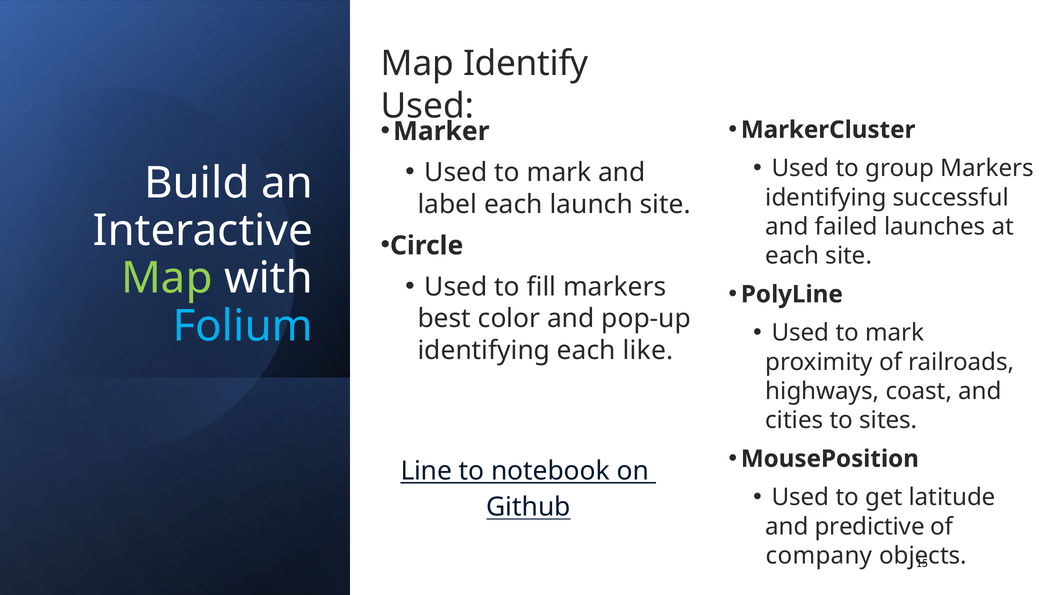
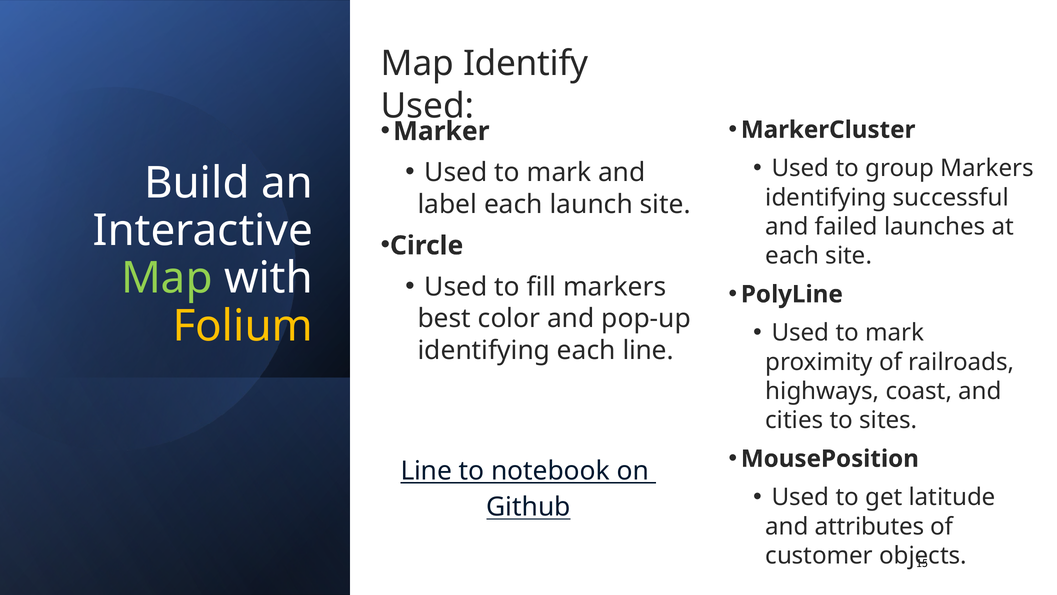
Folium colour: light blue -> yellow (243, 326)
each like: like -> line (648, 350)
predictive: predictive -> attributes (870, 526)
company: company -> customer (819, 555)
